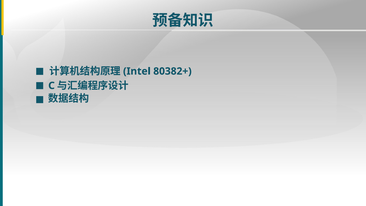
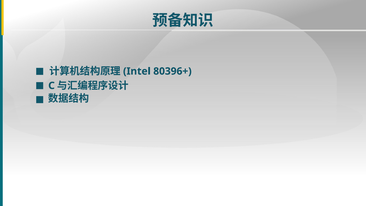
80382+: 80382+ -> 80396+ (172, 71)
